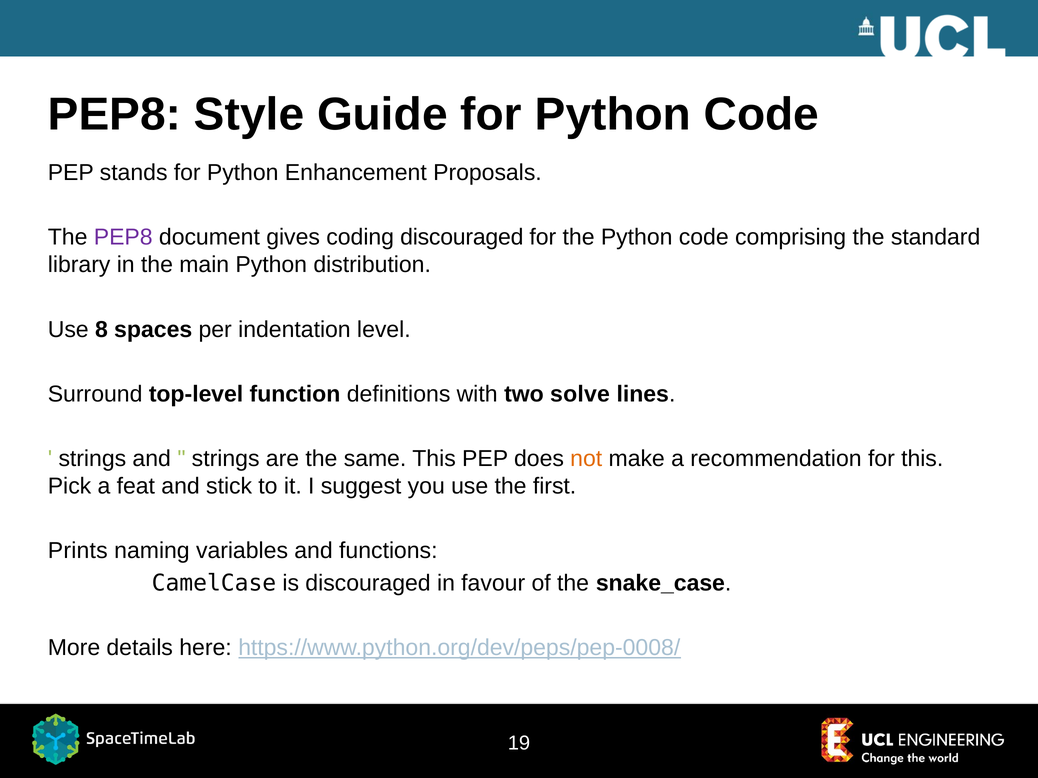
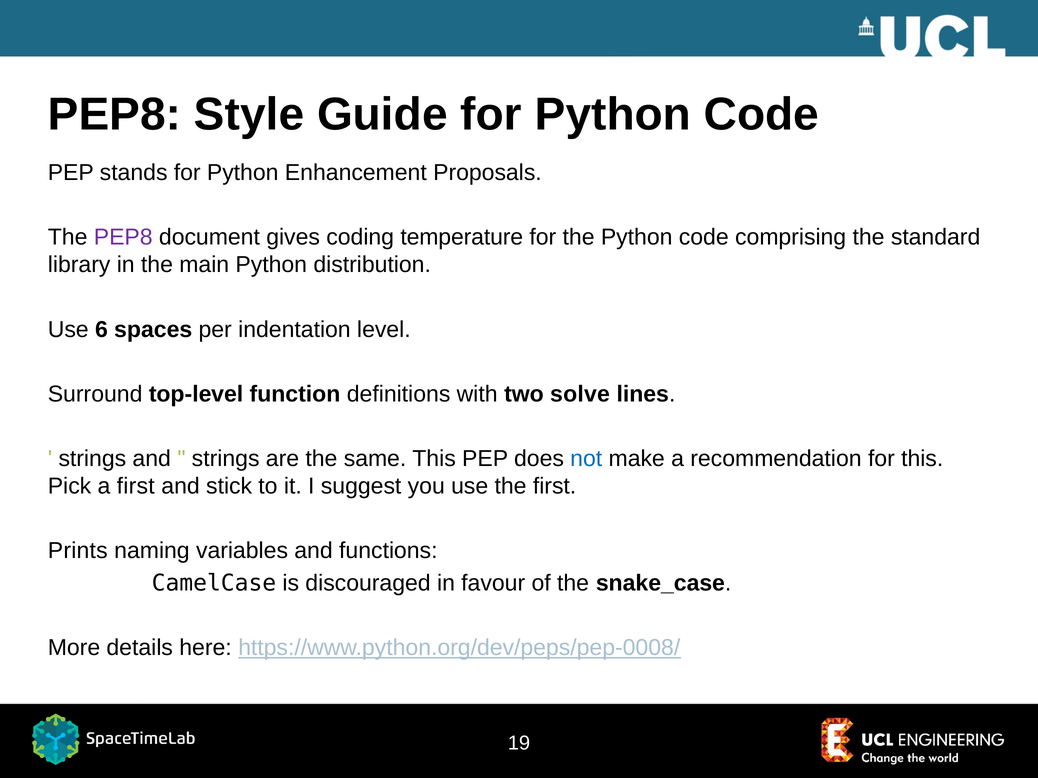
coding discouraged: discouraged -> temperature (462, 237)
8: 8 -> 6 (102, 330)
not colour: orange -> blue (586, 459)
a feat: feat -> first (136, 486)
